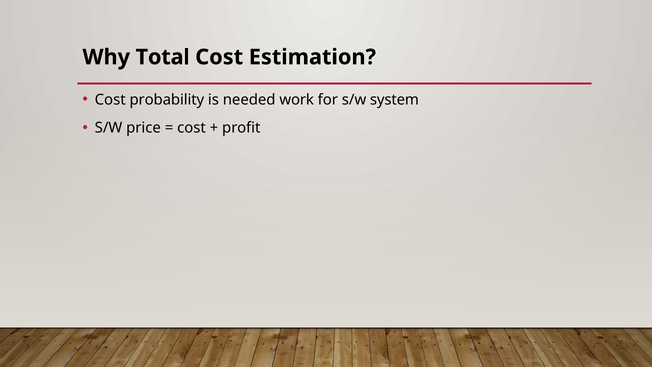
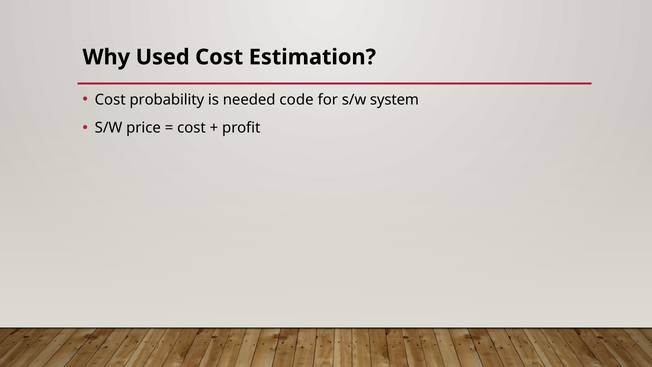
Total: Total -> Used (163, 57)
work: work -> code (297, 100)
